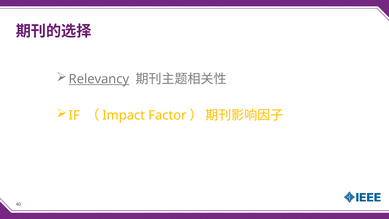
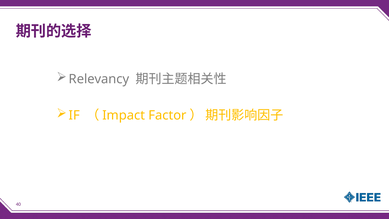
Relevancy underline: present -> none (99, 79)
